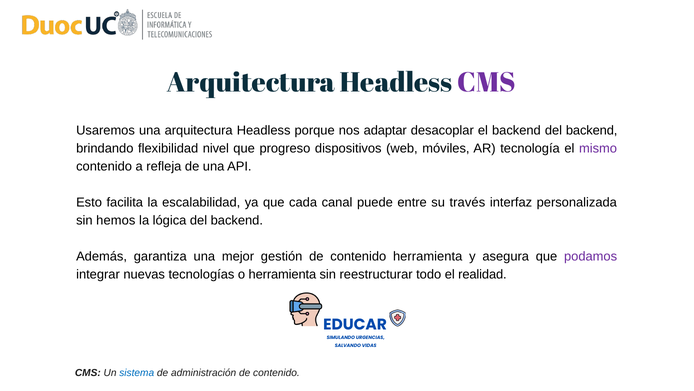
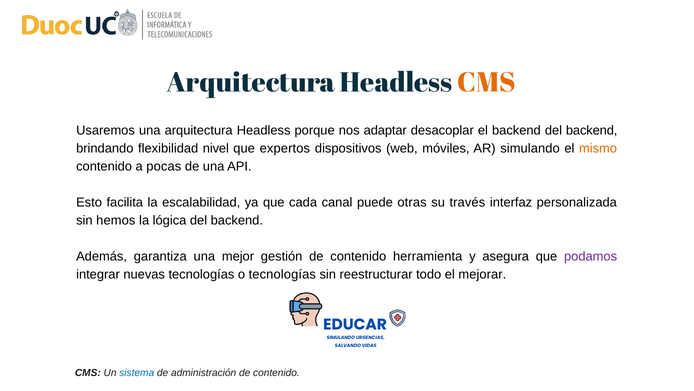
CMS colour: purple -> orange (486, 82)
progreso: progreso -> expertos (285, 148)
AR tecnología: tecnología -> simulando (530, 148)
mismo colour: purple -> orange (598, 148)
refleja: refleja -> pocas (164, 166)
entre: entre -> otras (412, 202)
o herramienta: herramienta -> tecnologías (282, 274)
realidad: realidad -> mejorar (482, 274)
